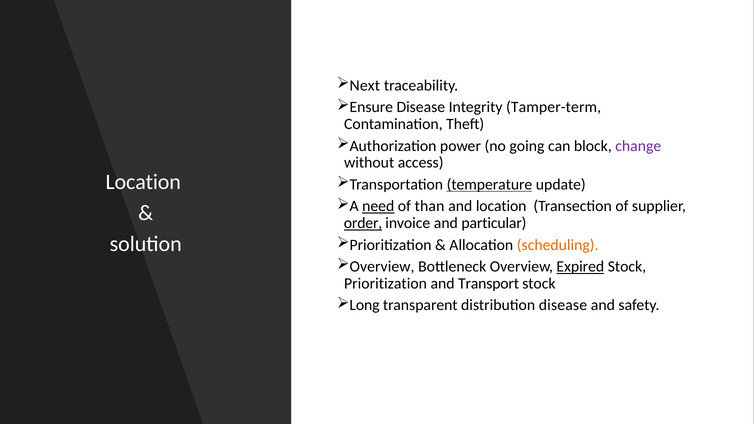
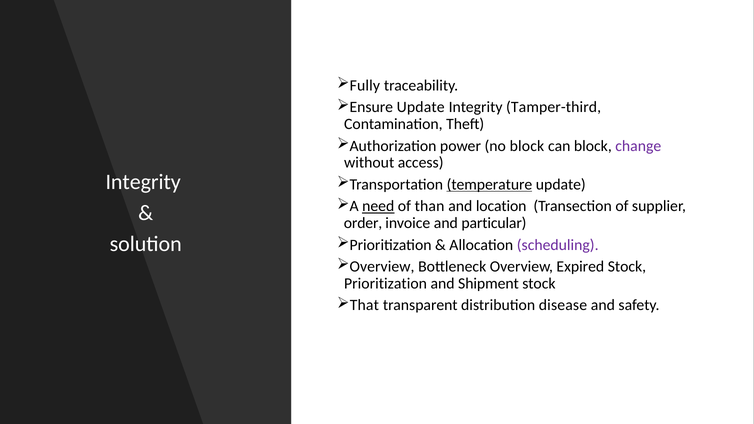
Next: Next -> Fully (365, 85)
Ensure Disease: Disease -> Update (421, 107)
Tamper-term: Tamper-term -> Tamper-third (554, 107)
no going: going -> block (527, 146)
Location: Location -> Integrity (143, 182)
order underline: present -> none (363, 223)
scheduling colour: orange -> purple (558, 245)
Expired underline: present -> none (580, 267)
Transport: Transport -> Shipment (488, 284)
Long: Long -> That (364, 305)
